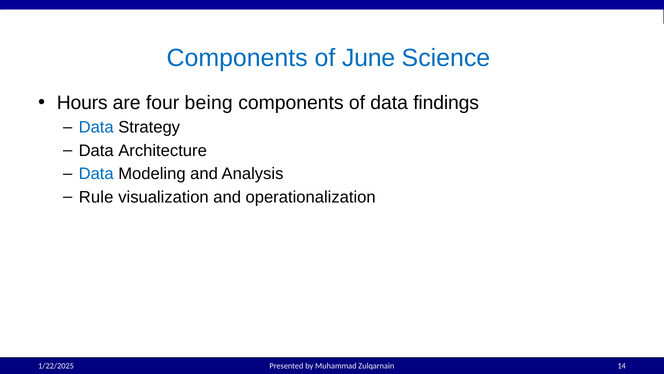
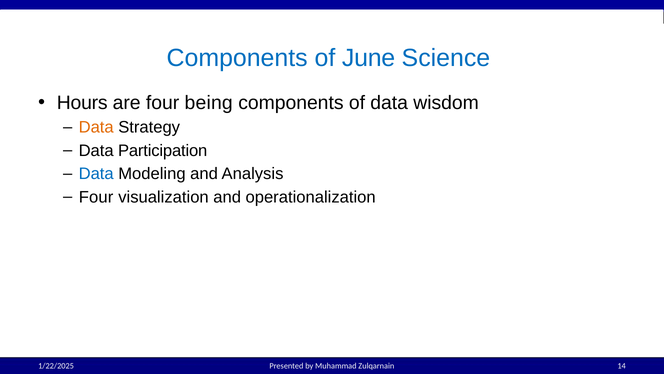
findings: findings -> wisdom (446, 103)
Data colour: blue -> orange (96, 127)
Architecture: Architecture -> Participation (163, 151)
Rule: Rule -> Four (96, 197)
